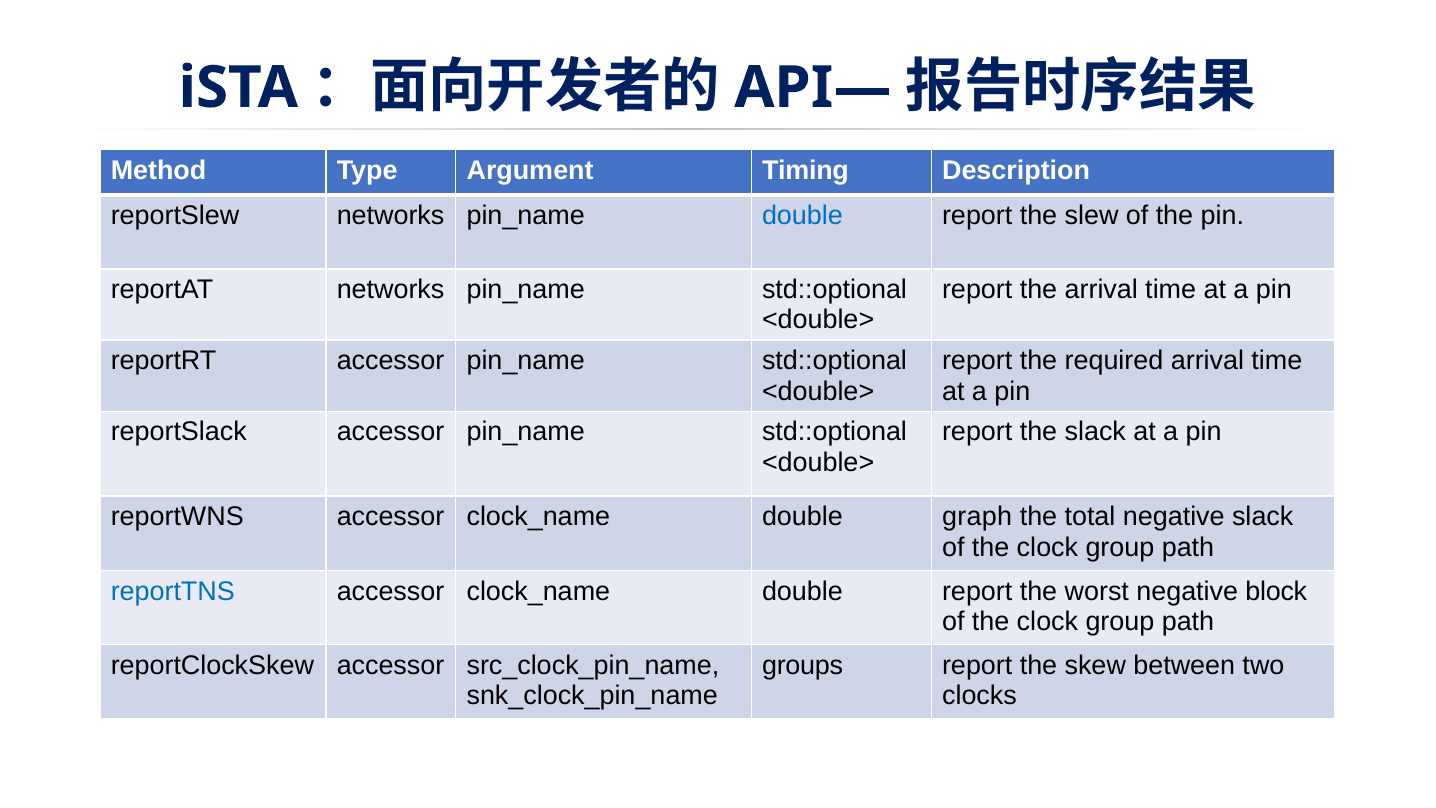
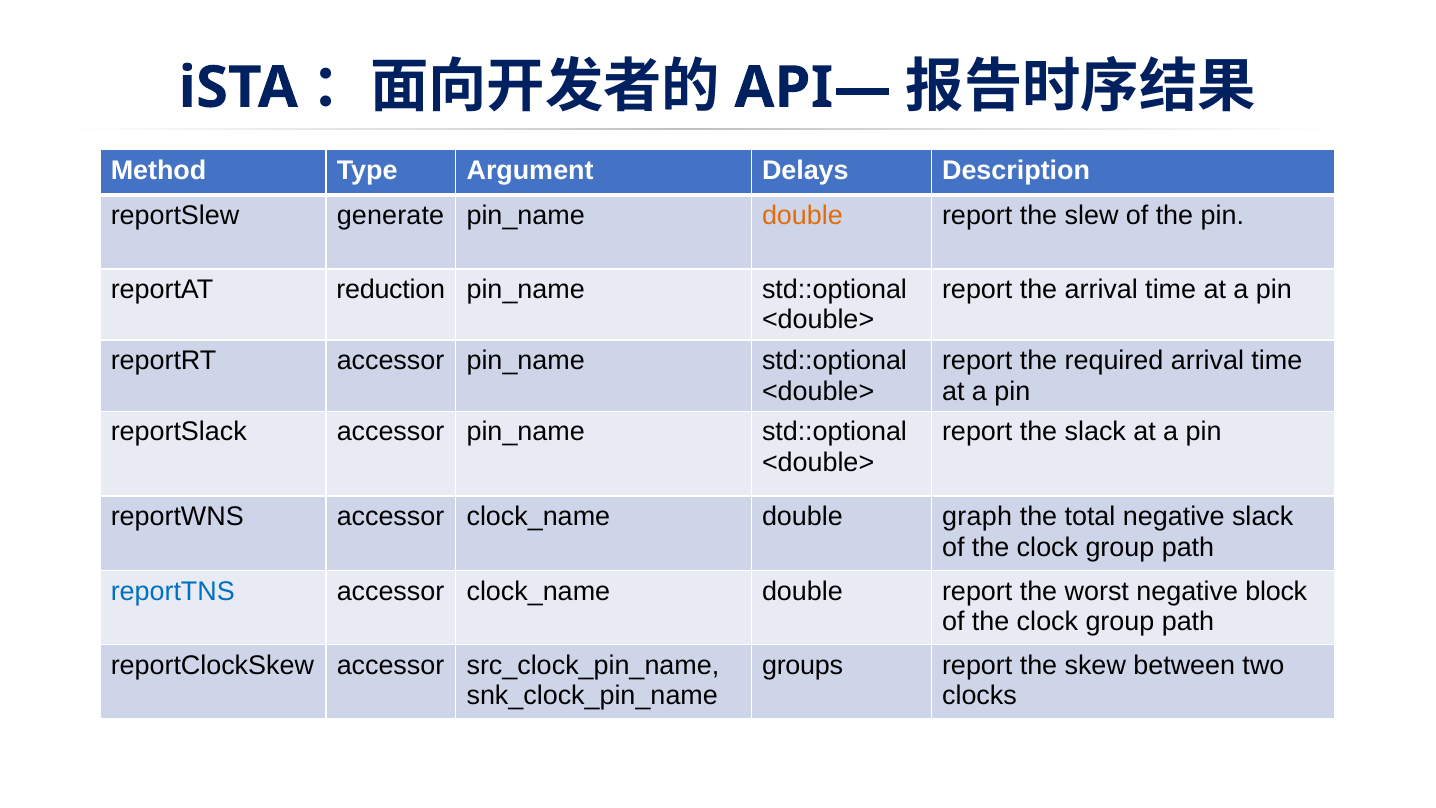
Timing: Timing -> Delays (805, 171)
reportSlew networks: networks -> generate (391, 216)
double colour: blue -> orange (802, 216)
reportAT networks: networks -> reduction (391, 290)
